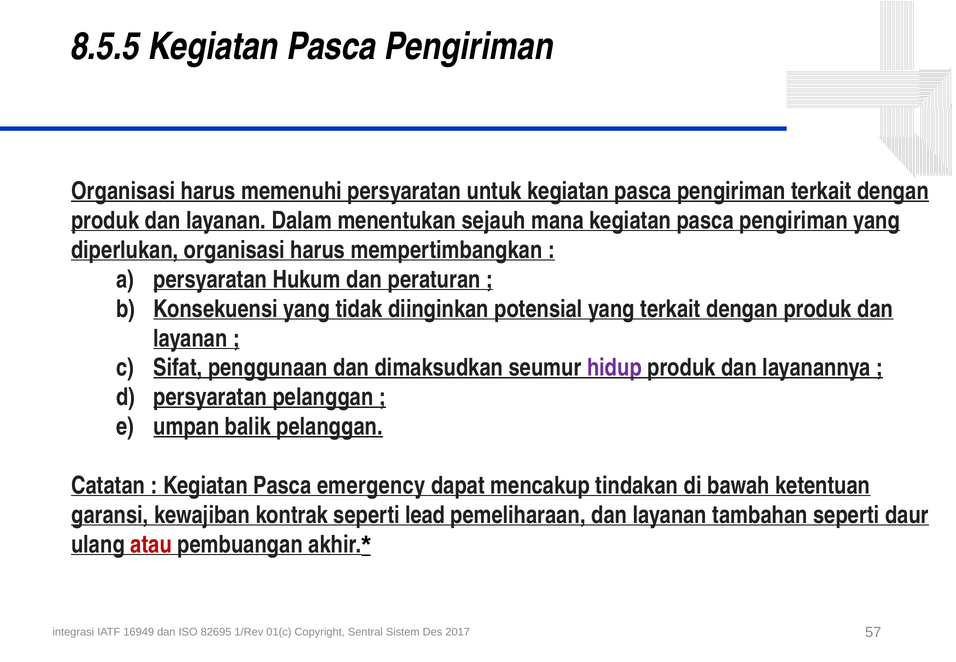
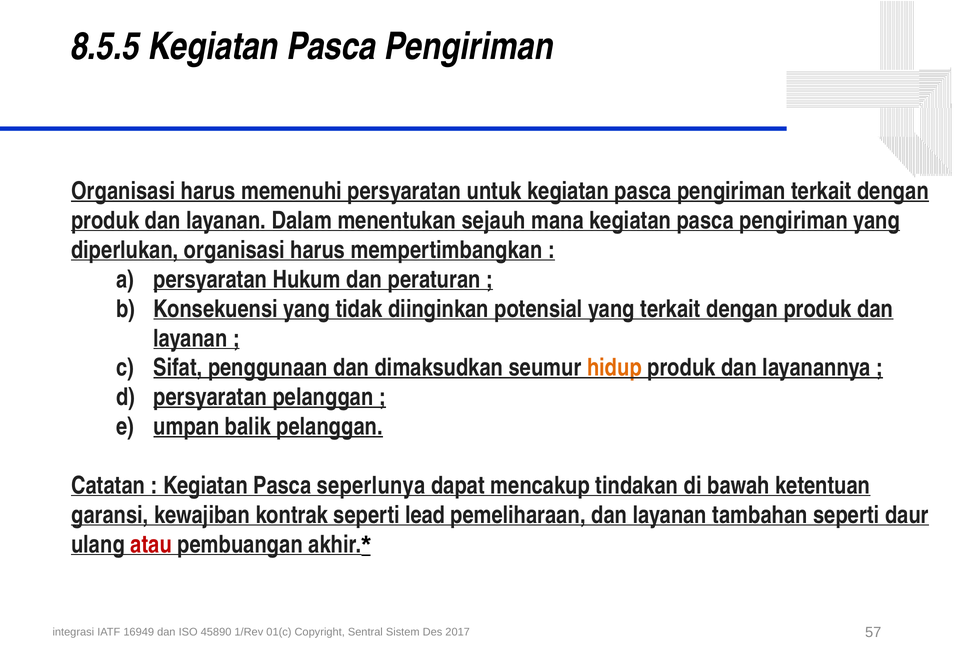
hidup colour: purple -> orange (614, 368)
emergency: emergency -> seperlunya (371, 485)
82695: 82695 -> 45890 (216, 632)
